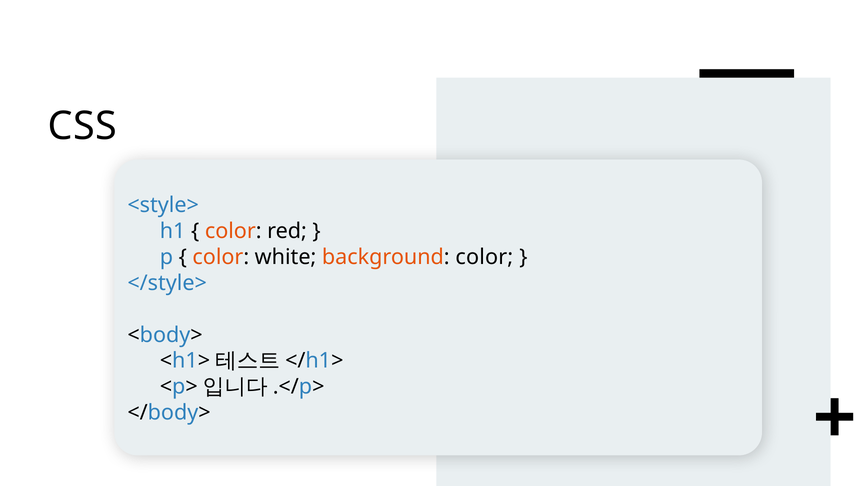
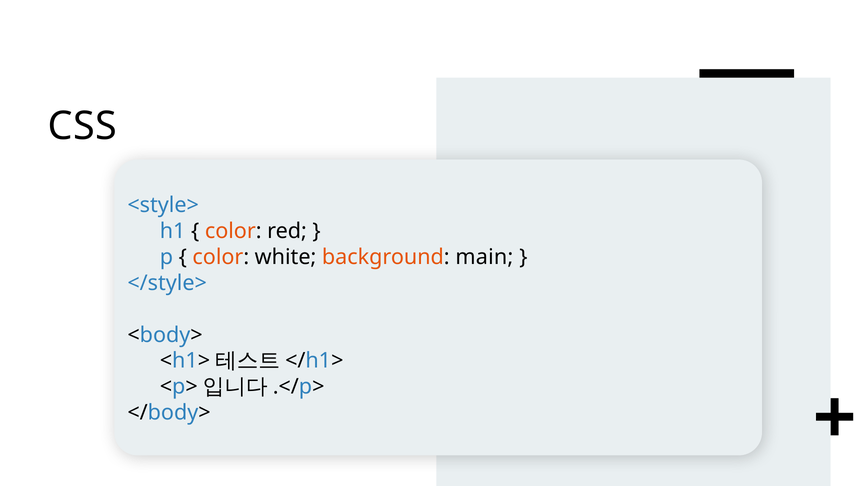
background color: color -> main (484, 257)
